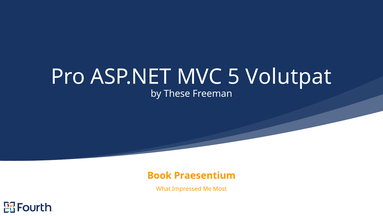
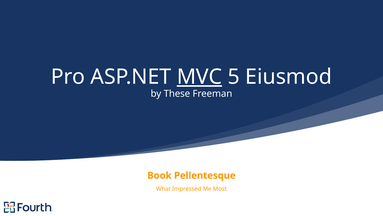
MVC underline: none -> present (199, 77)
Volutpat: Volutpat -> Eiusmod (289, 77)
Praesentium: Praesentium -> Pellentesque (205, 175)
